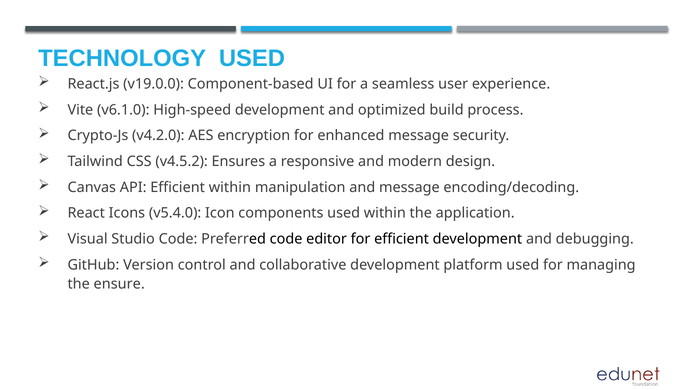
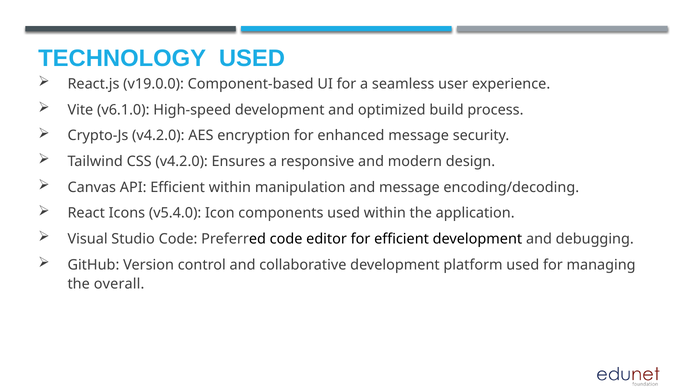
CSS v4.5.2: v4.5.2 -> v4.2.0 (182, 161)
ensure: ensure -> overall (119, 284)
